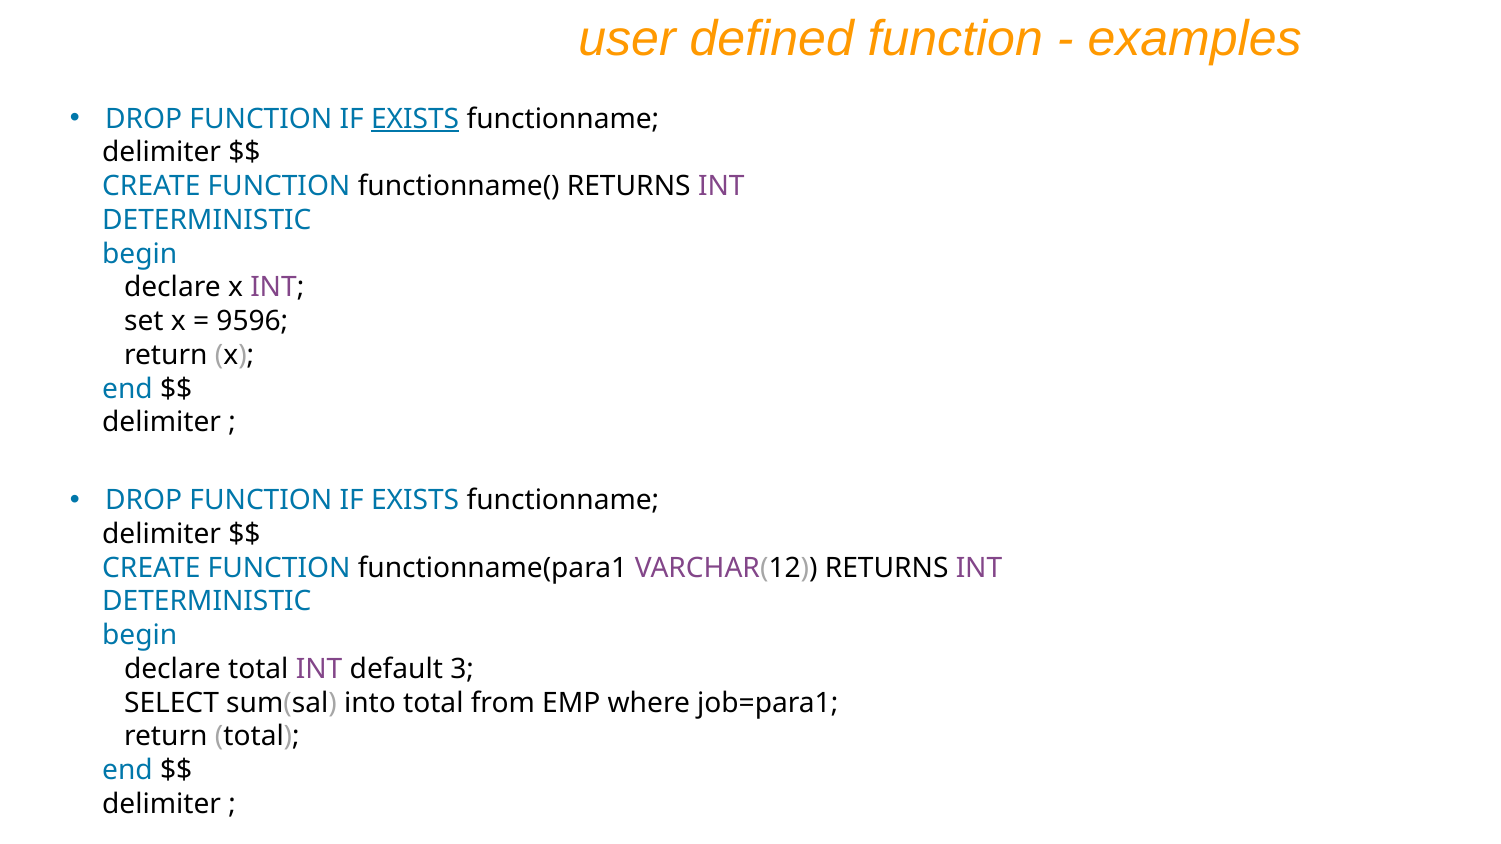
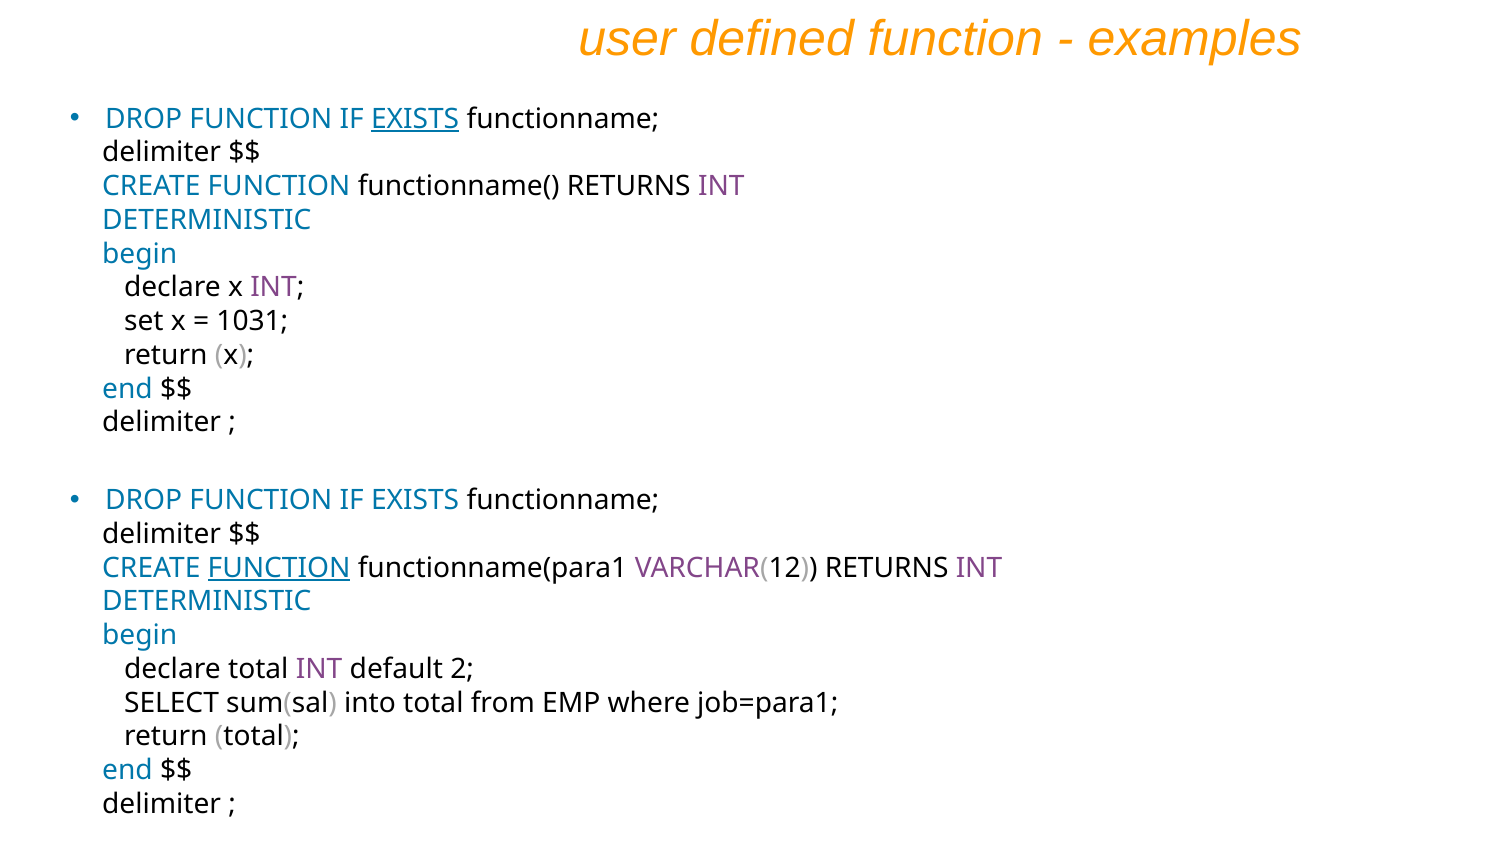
9596: 9596 -> 1031 (252, 321)
FUNCTION underline: none -> present (279, 568)
3: 3 -> 2 (462, 669)
